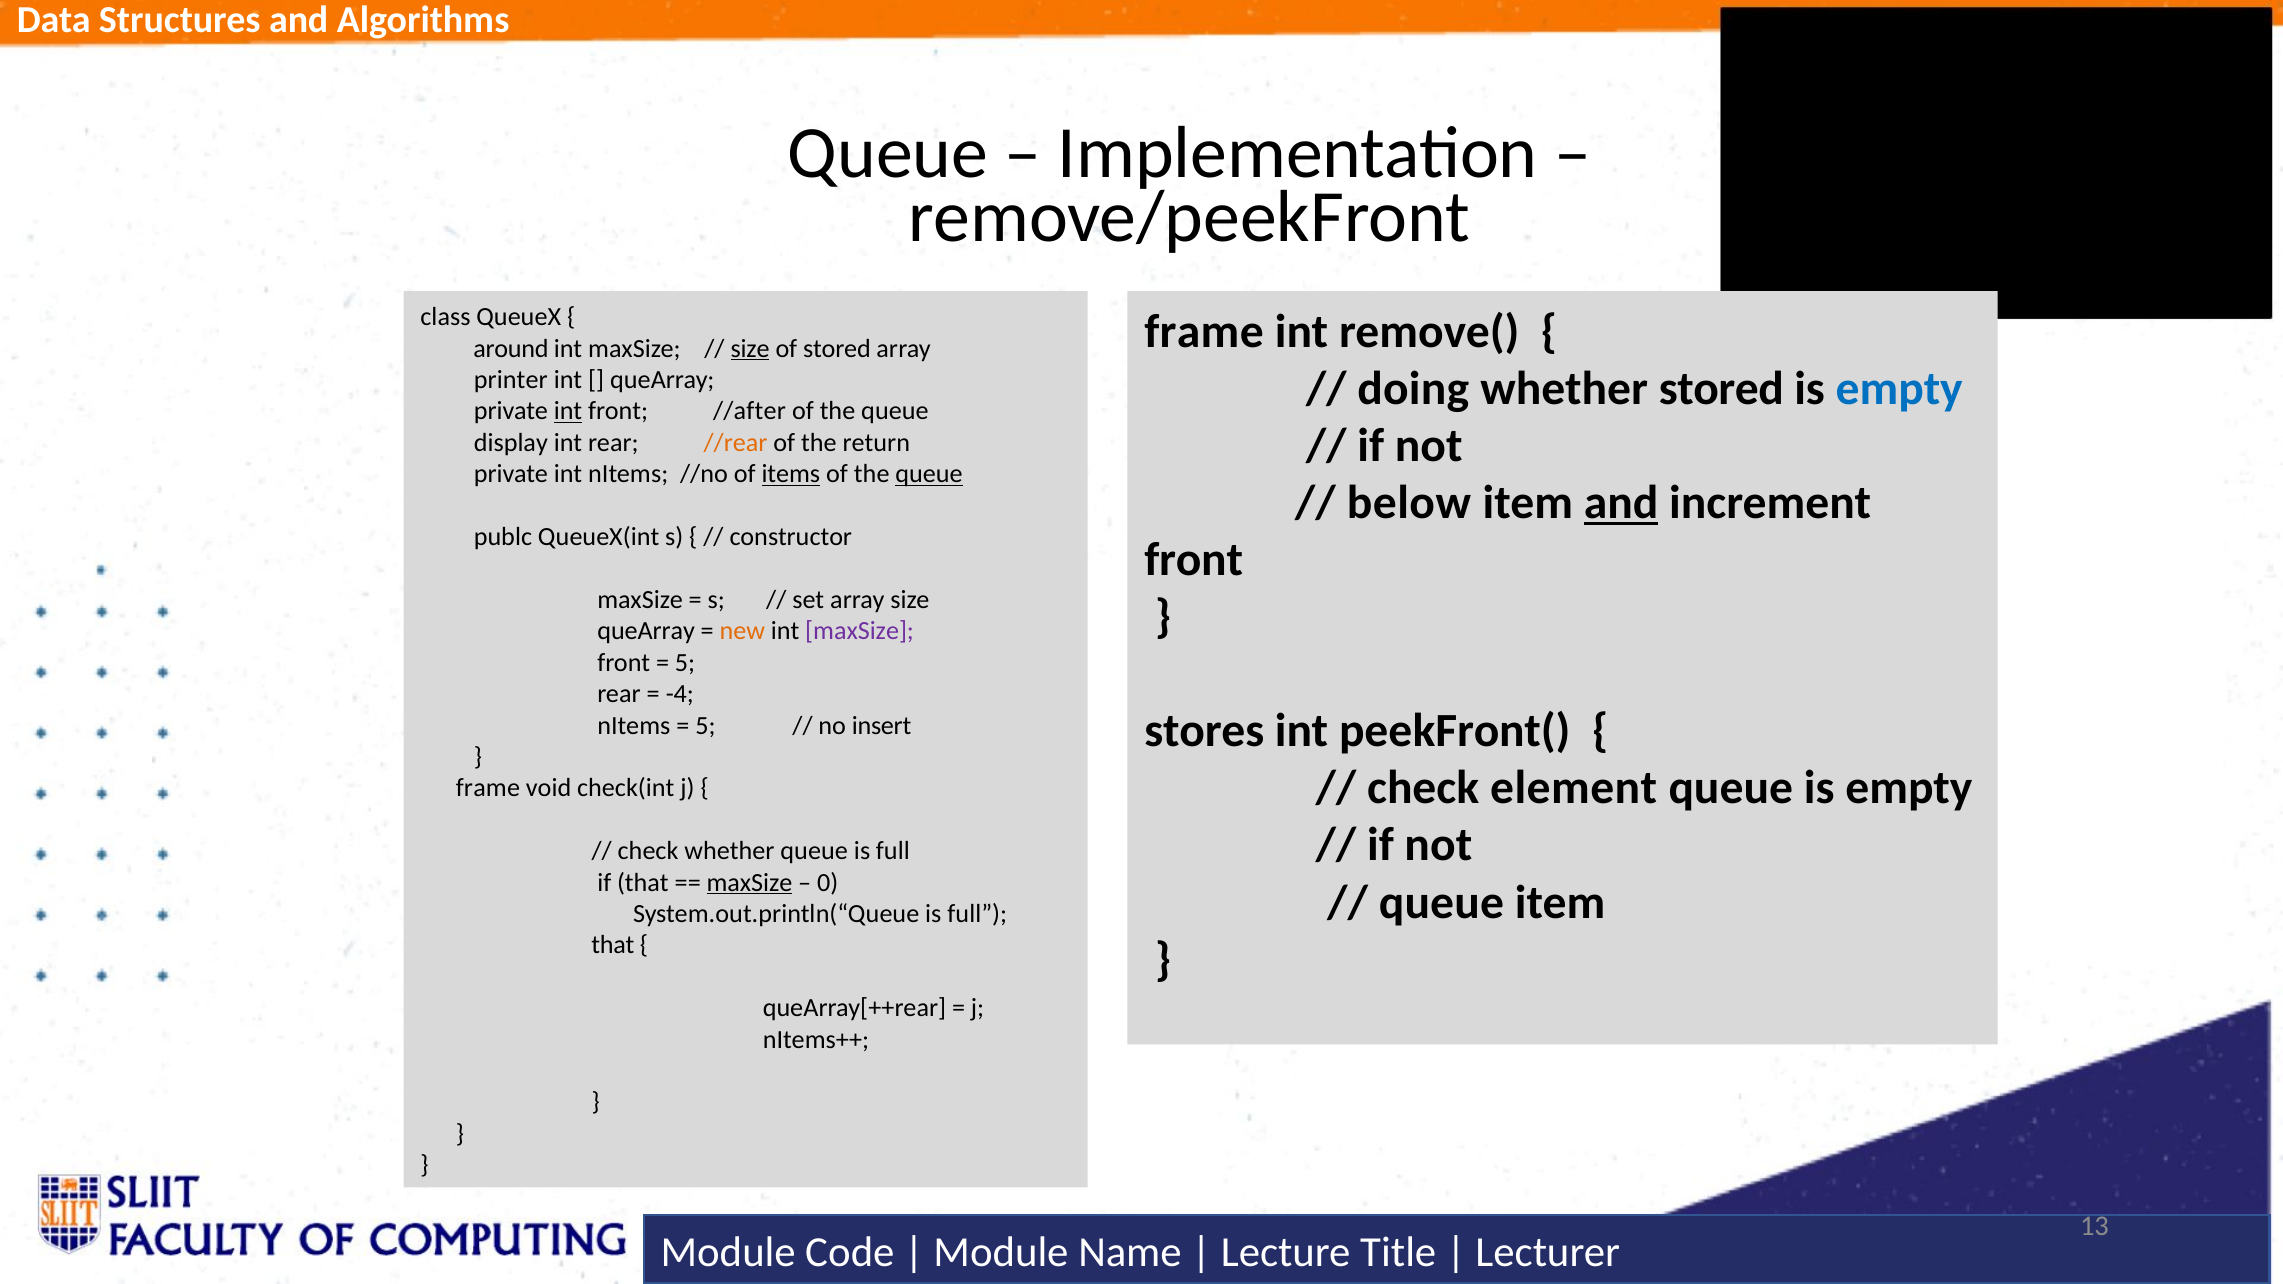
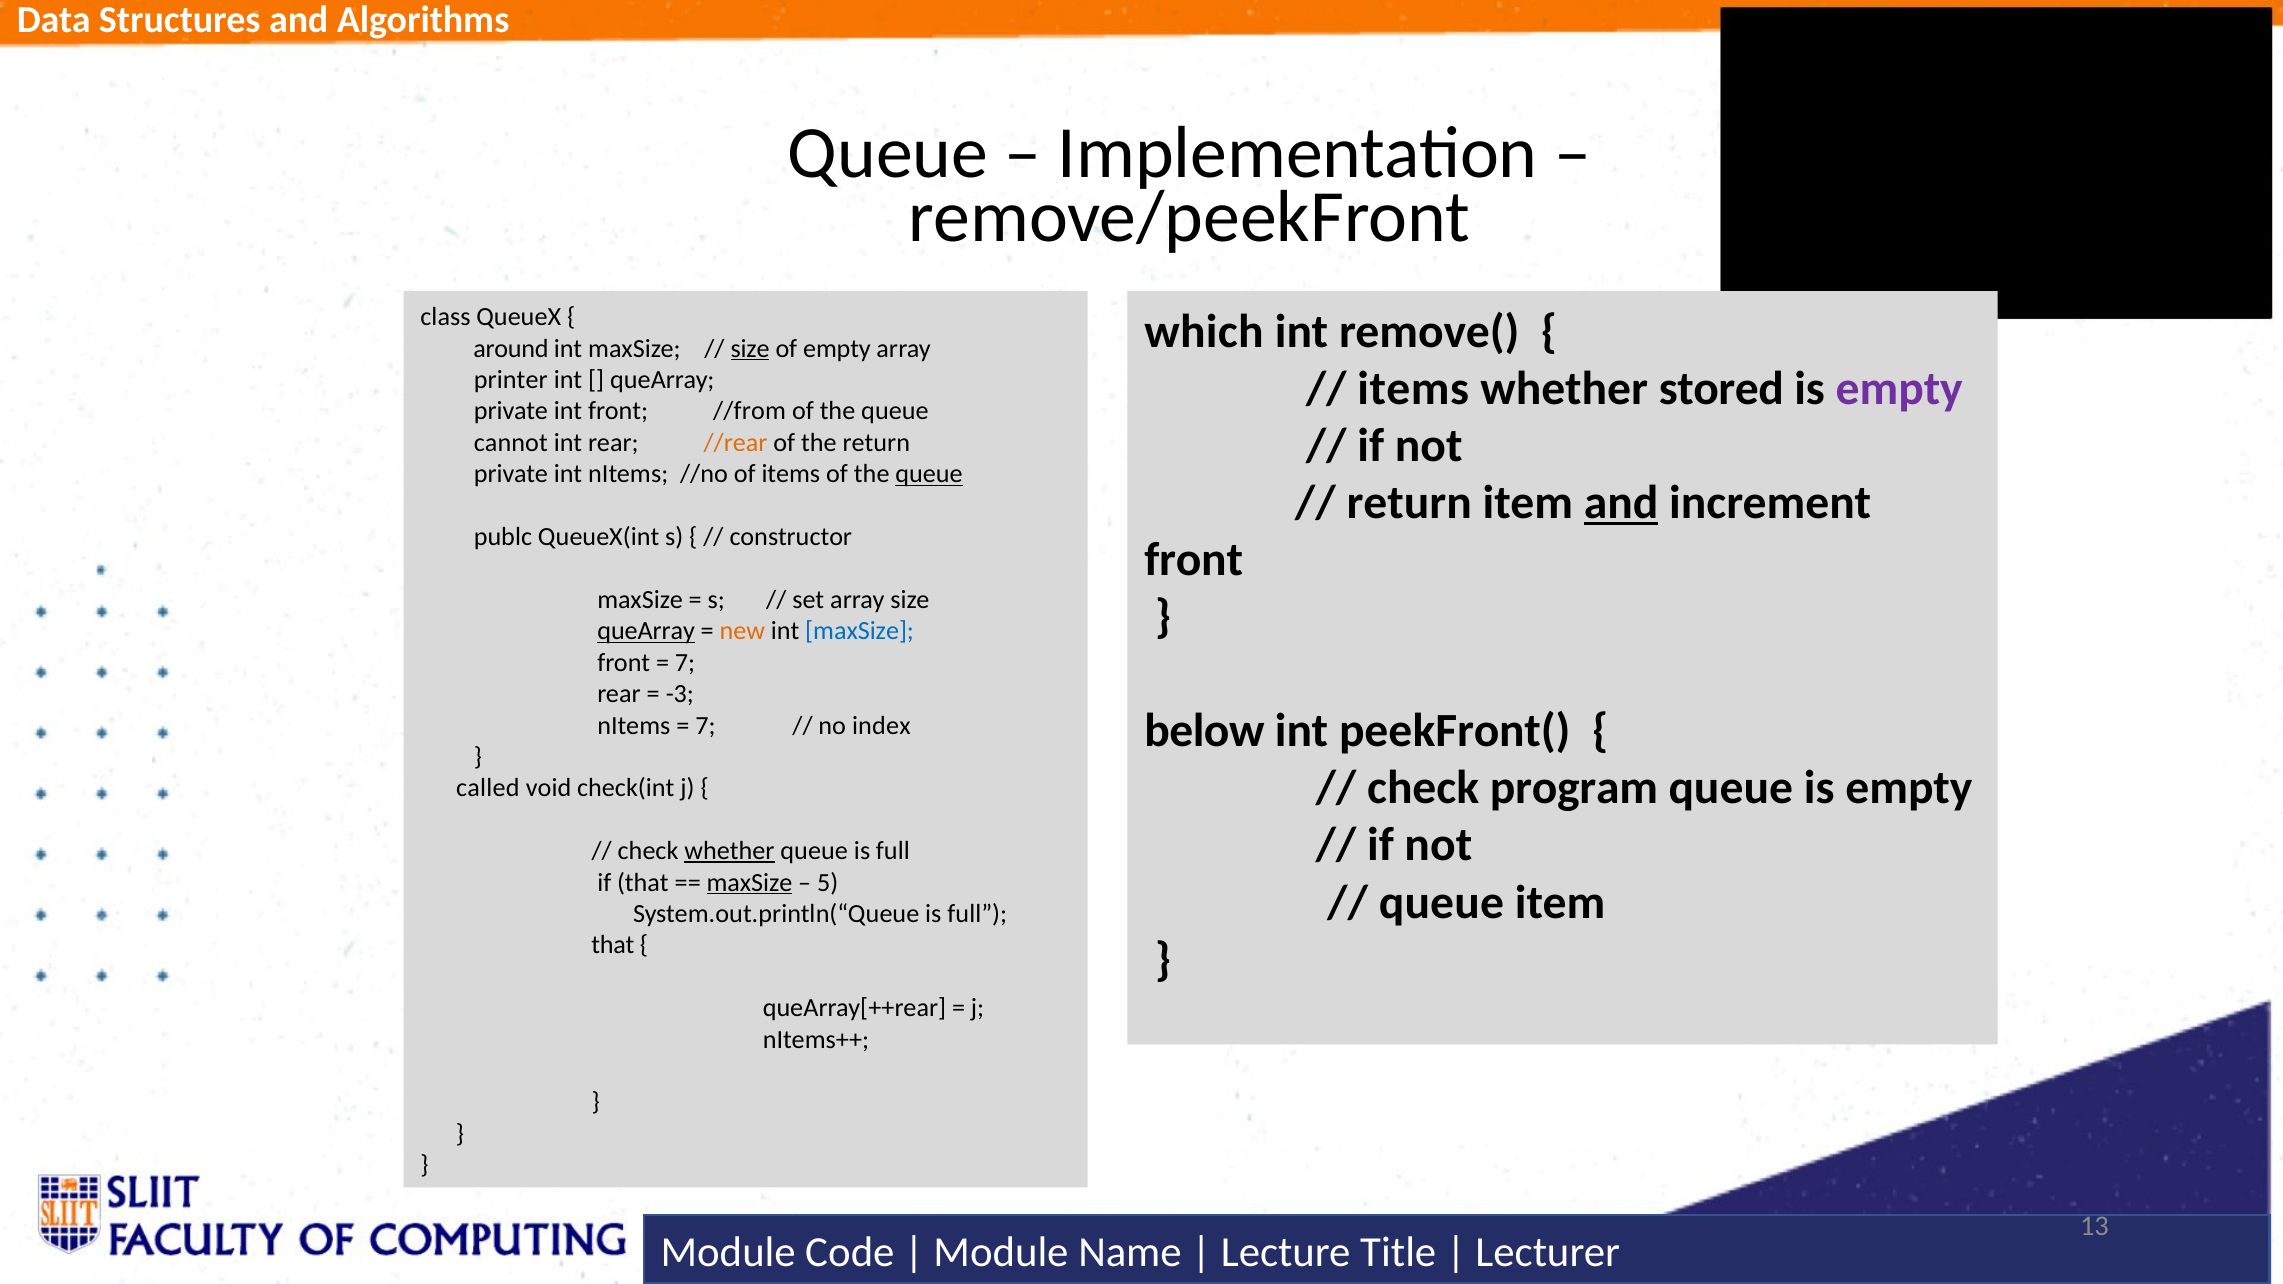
frame: frame -> which (1204, 331)
of stored: stored -> empty (837, 349)
doing: doing -> items (1413, 389)
empty colour: blue -> purple (1899, 389)
int underline: present -> none (568, 411)
//after: //after -> //from (750, 411)
display: display -> cannot (511, 443)
items underline: present -> none (791, 474)
below: below -> return (1409, 503)
queArray underline: none -> present (646, 631)
maxSize colour: purple -> blue (860, 631)
5: 5 -> 7 (685, 663)
-4: -4 -> -3 (680, 694)
stores: stores -> below (1204, 731)
5: 5 -> 7 (705, 725)
insert: insert -> index (881, 725)
element: element -> program (1574, 788)
frame: frame -> called (488, 788)
whether underline: none -> present (729, 851)
0: 0 -> 5 (828, 883)
